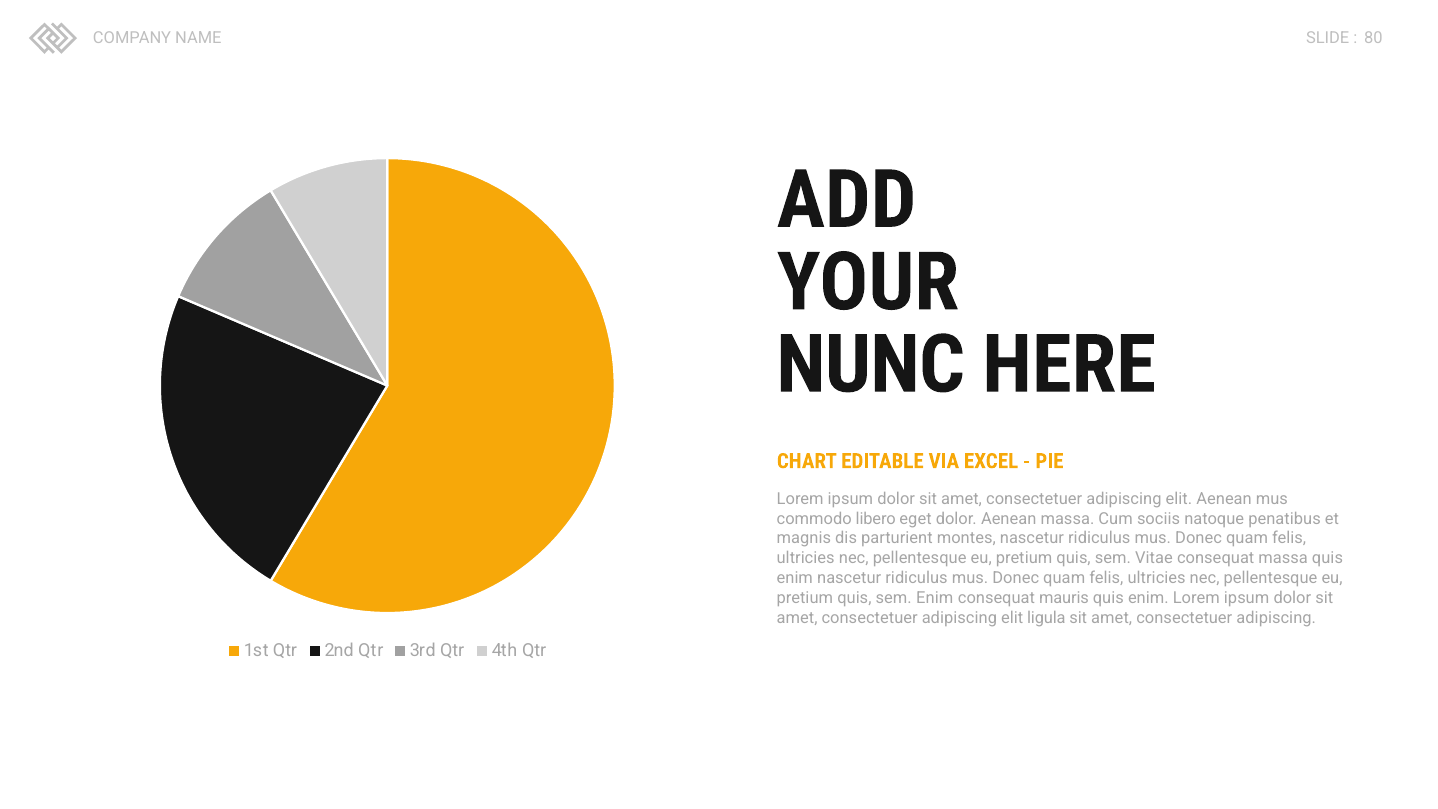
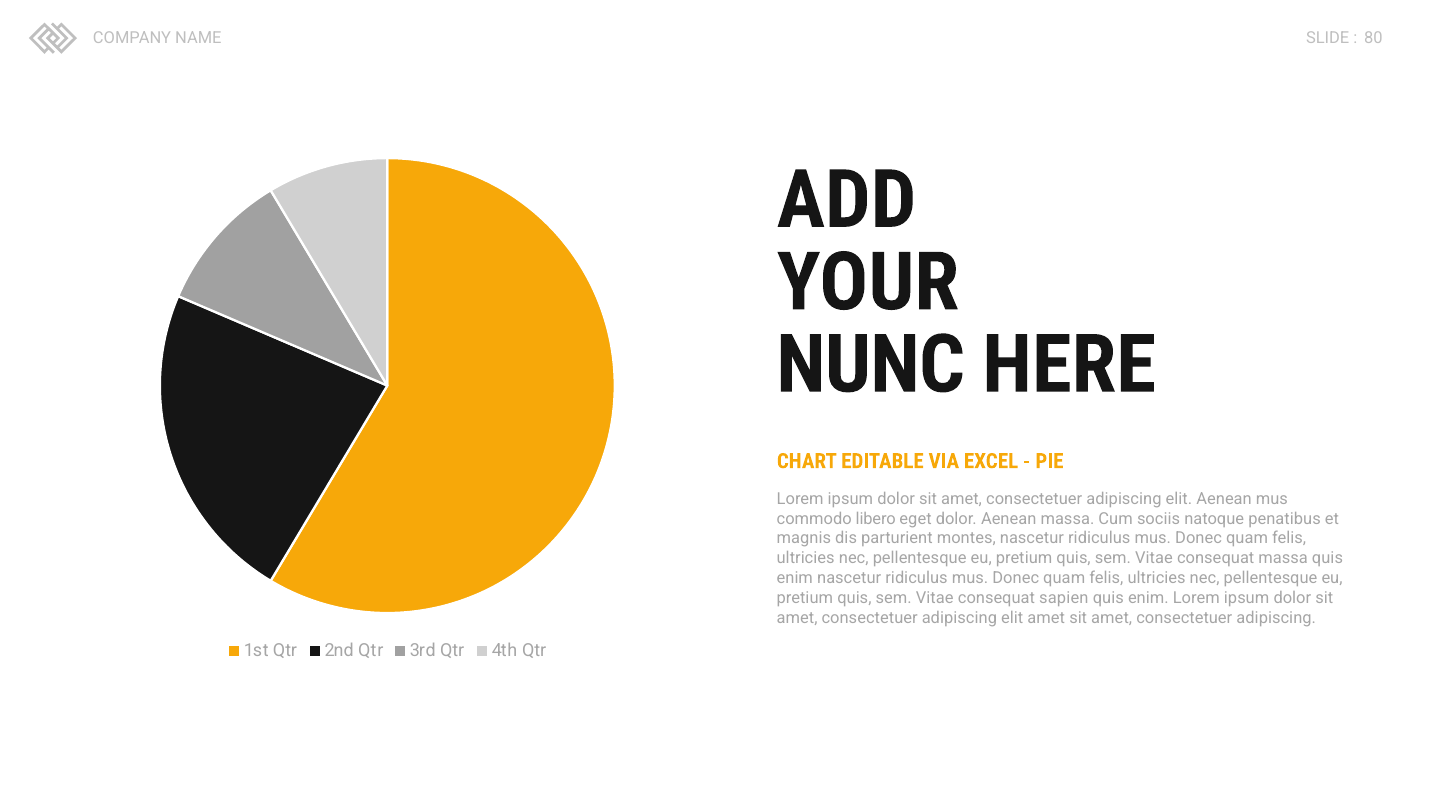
Enim: Enim -> Vitae (935, 598)
mauris: mauris -> sapien (1064, 598)
elit ligula: ligula -> amet (1046, 618)
